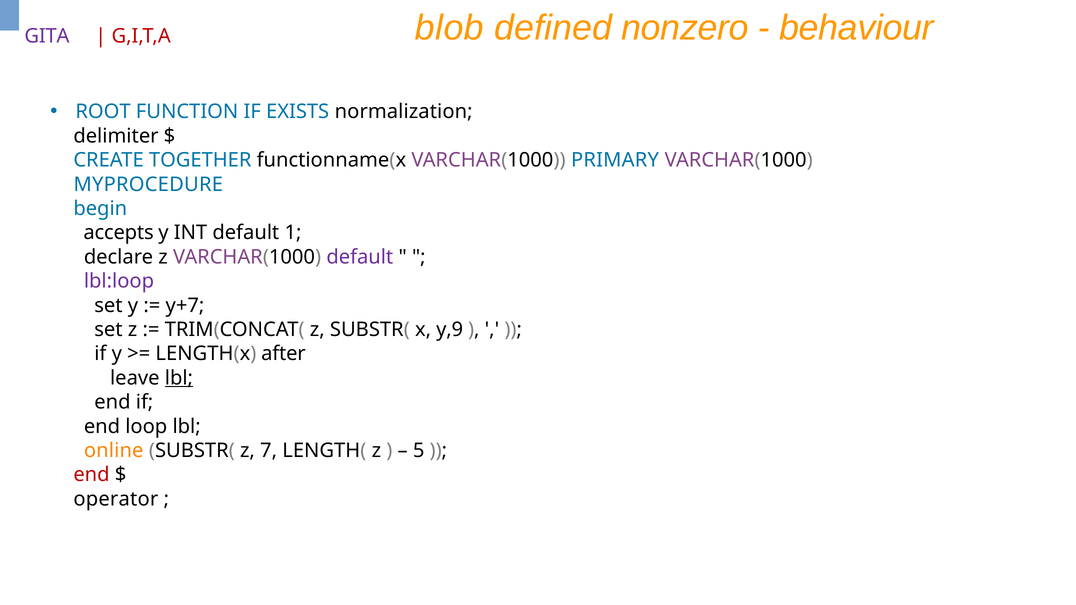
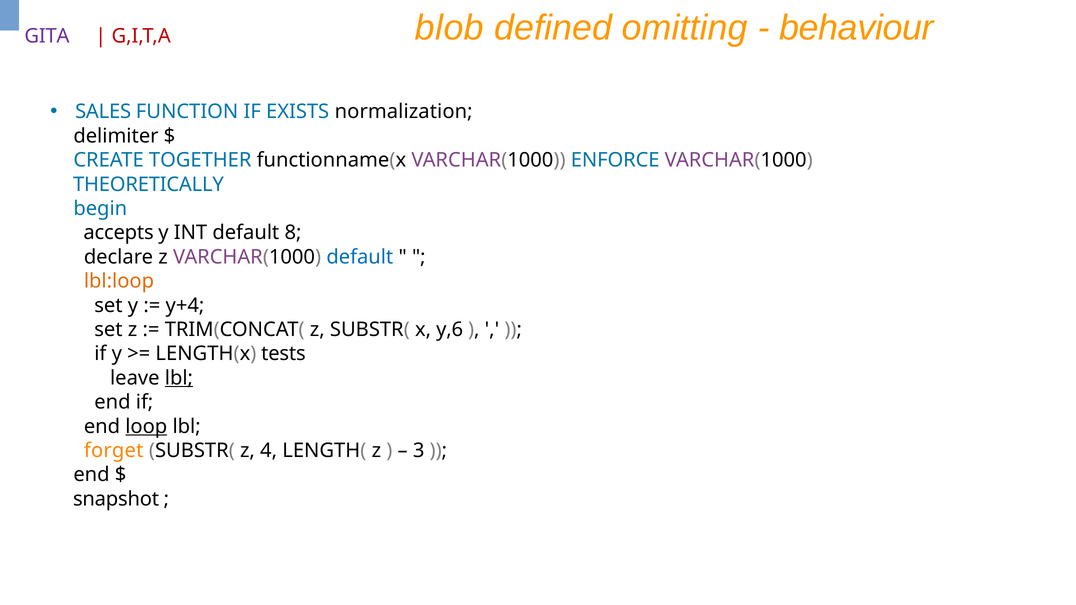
nonzero: nonzero -> omitting (685, 28)
ROOT: ROOT -> SALES (103, 112)
PRIMARY: PRIMARY -> ENFORCE (615, 160)
MYPROCEDURE: MYPROCEDURE -> THEORETICALLY (148, 184)
1: 1 -> 8 (293, 233)
default colour: purple -> blue (360, 257)
lbl:loop colour: purple -> orange (119, 281)
y+7: y+7 -> y+4 (185, 305)
y,9: y,9 -> y,6 (450, 330)
after: after -> tests (283, 354)
loop underline: none -> present (146, 427)
online: online -> forget (114, 451)
7: 7 -> 4 (269, 451)
5: 5 -> 3 (419, 451)
end colour: red -> black (91, 475)
operator: operator -> snapshot (116, 499)
